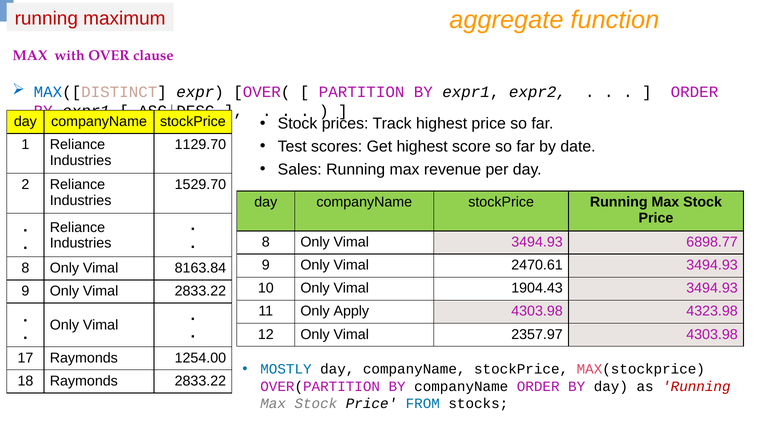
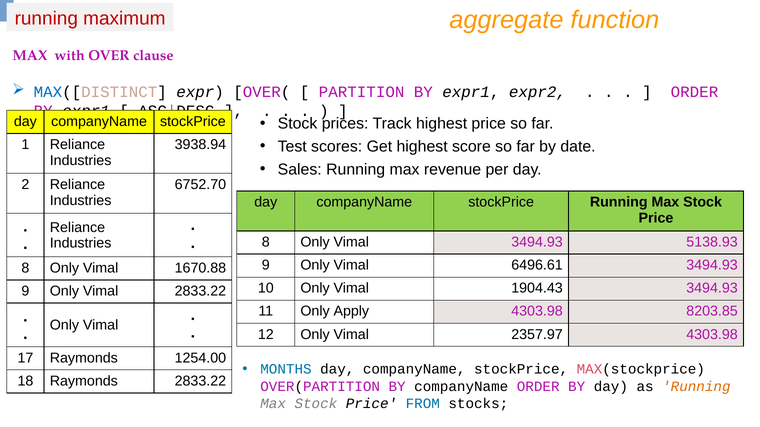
1129.70: 1129.70 -> 3938.94 (200, 145)
1529.70: 1529.70 -> 6752.70 (200, 185)
6898.77: 6898.77 -> 5138.93 (712, 242)
2470.61: 2470.61 -> 6496.61 (537, 265)
8163.84: 8163.84 -> 1670.88 (200, 268)
4323.98: 4323.98 -> 8203.85 (712, 312)
MOSTLY: MOSTLY -> MONTHS (286, 370)
Running colour: red -> orange (696, 387)
